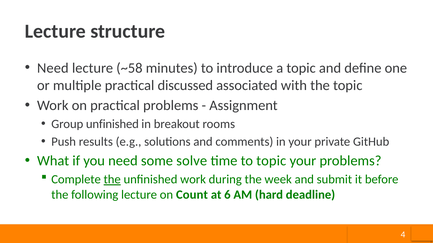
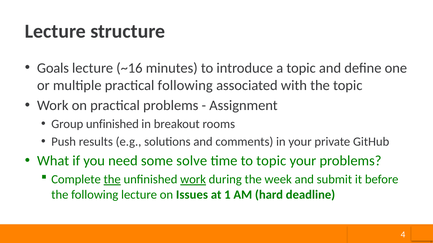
Need: Need -> Goals (53, 68)
~58: ~58 -> ~16 (129, 68)
practical discussed: discussed -> following (185, 85)
work underline: none -> present (193, 180)
Count: Count -> Issues (192, 195)
6: 6 -> 1 (227, 195)
